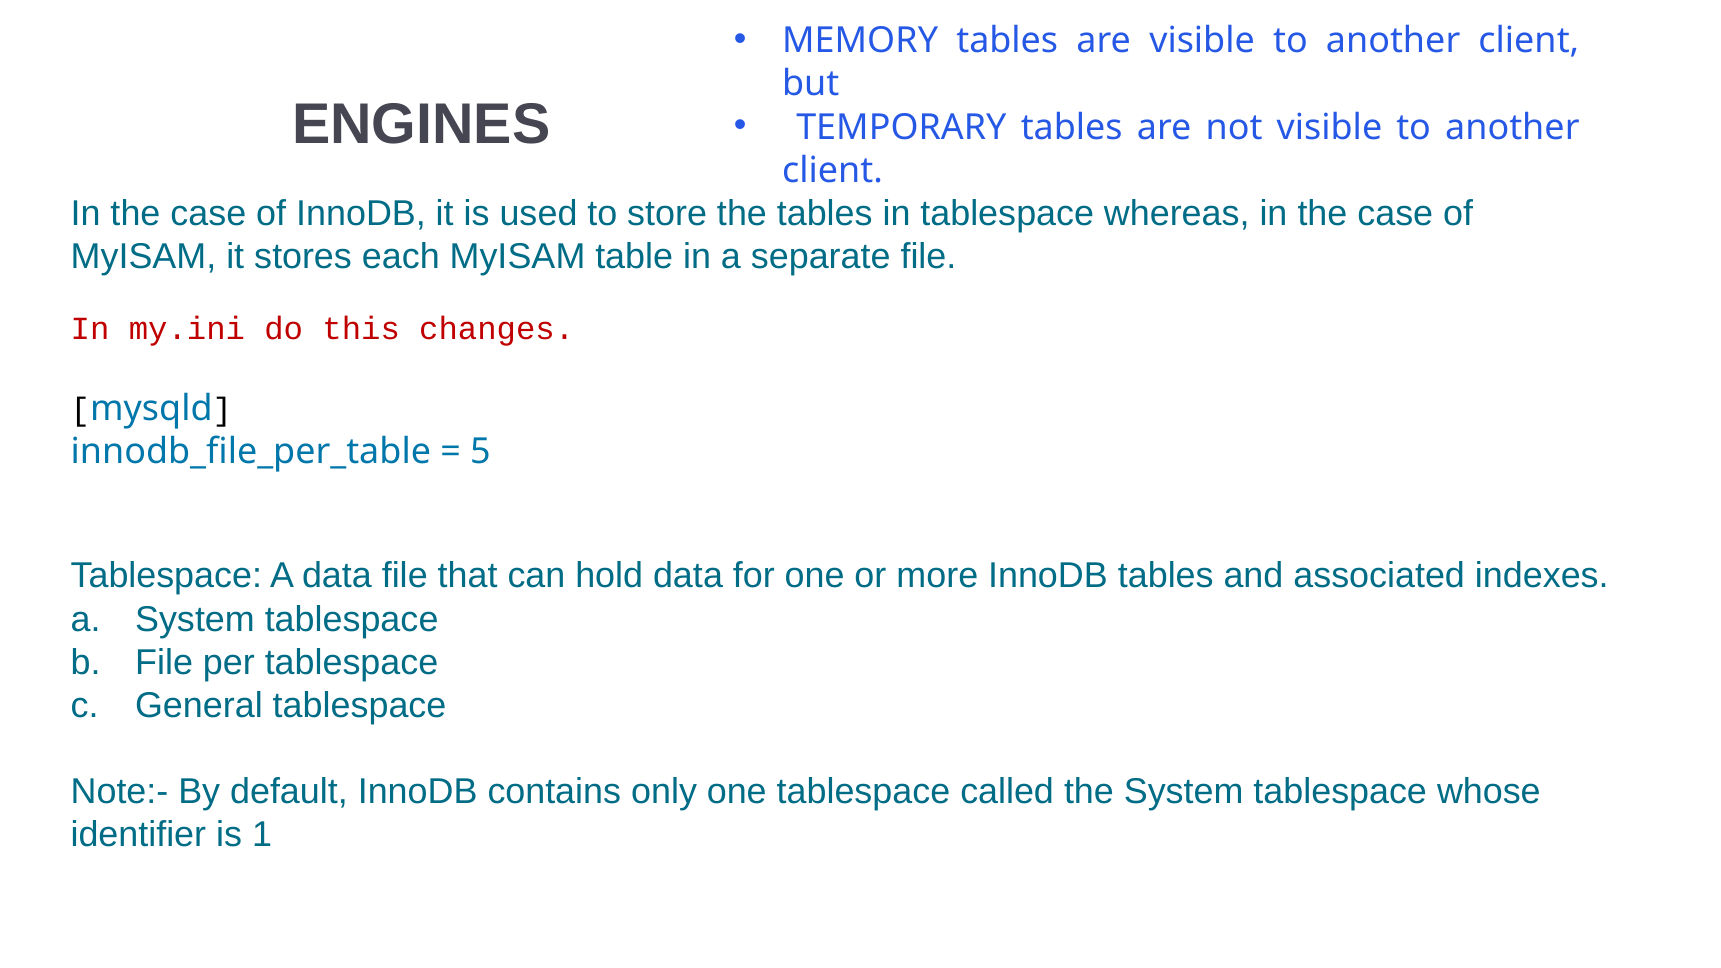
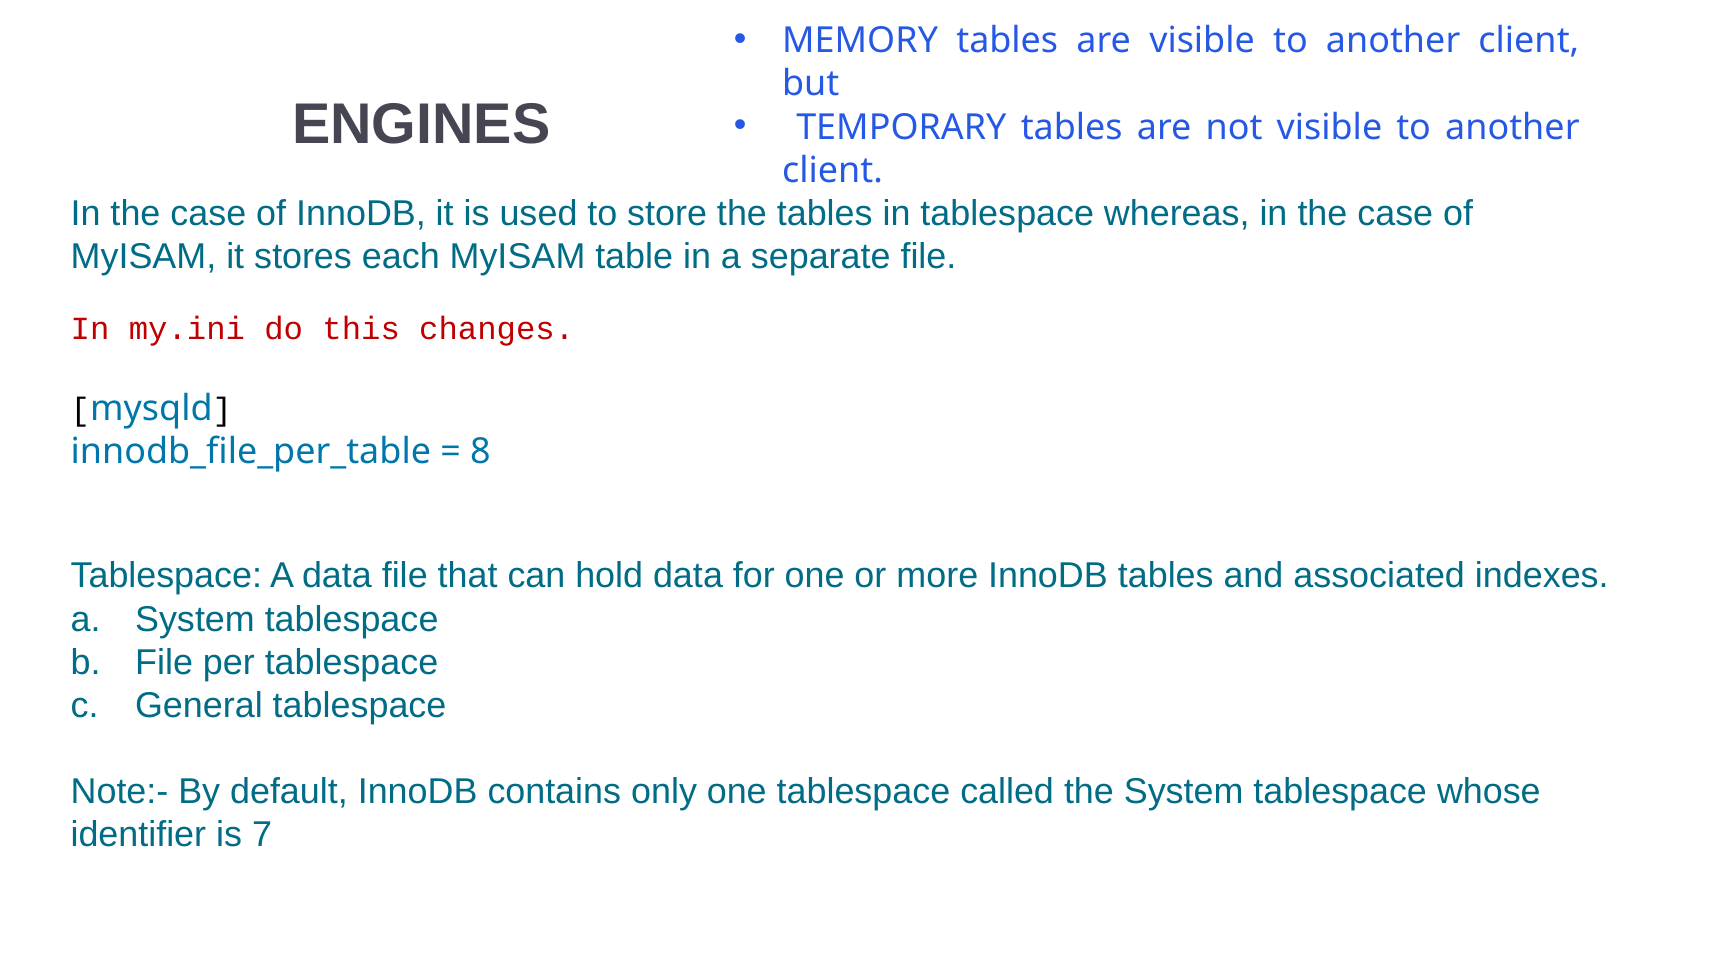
5: 5 -> 8 (480, 452)
1: 1 -> 7 (262, 834)
